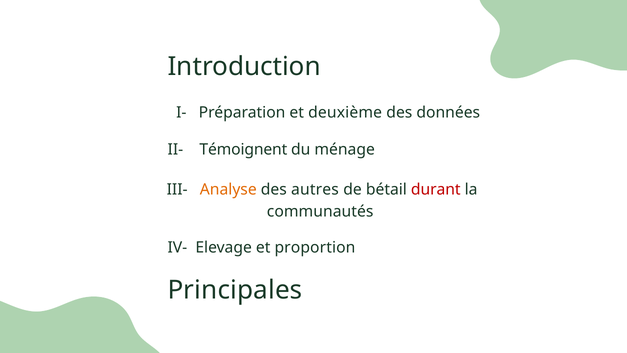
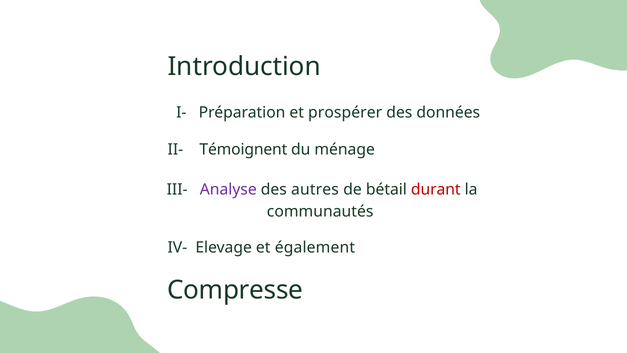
deuxième: deuxième -> prospérer (345, 113)
Analyse colour: orange -> purple (228, 189)
proportion: proportion -> également (315, 247)
Principales: Principales -> Compresse (235, 290)
